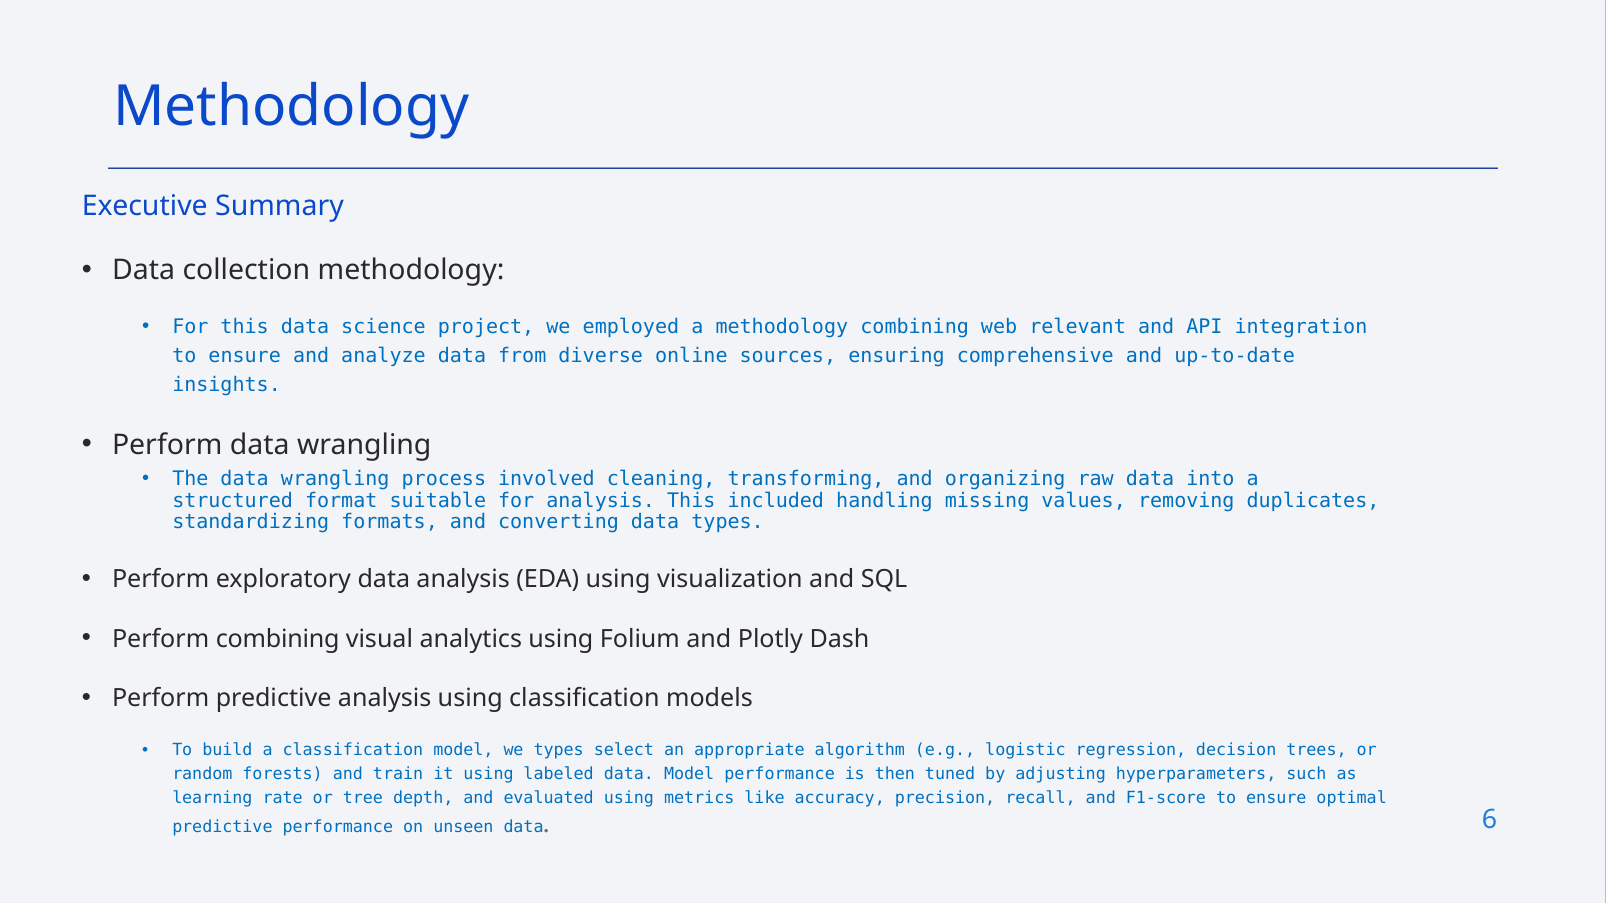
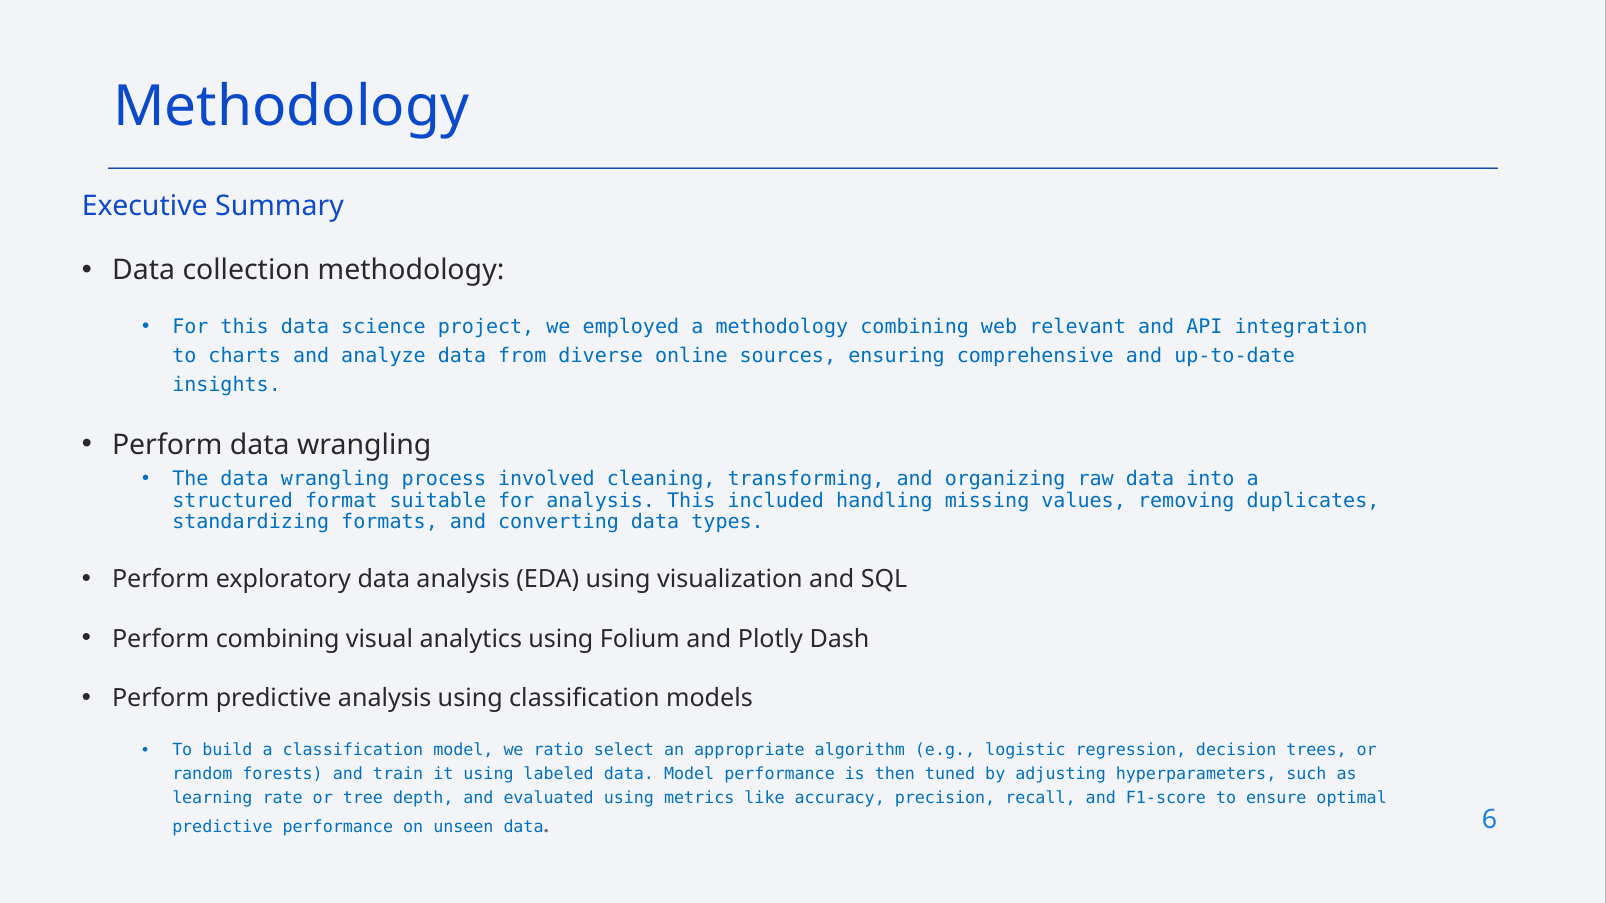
ensure: ensure -> charts (245, 356)
we types: types -> ratio (559, 751)
